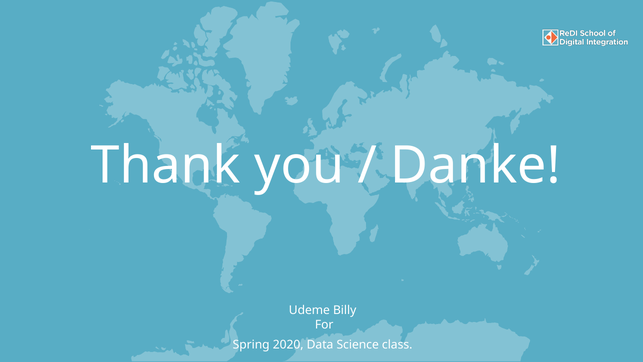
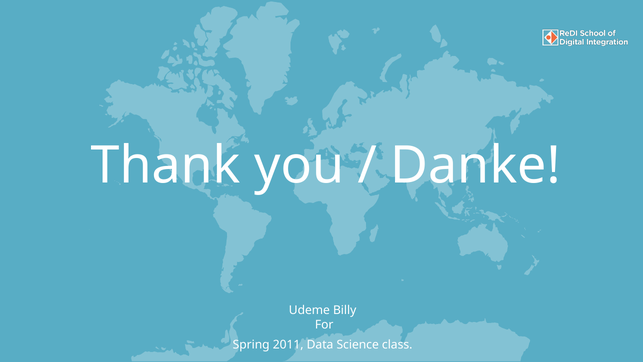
2020: 2020 -> 2011 (288, 344)
